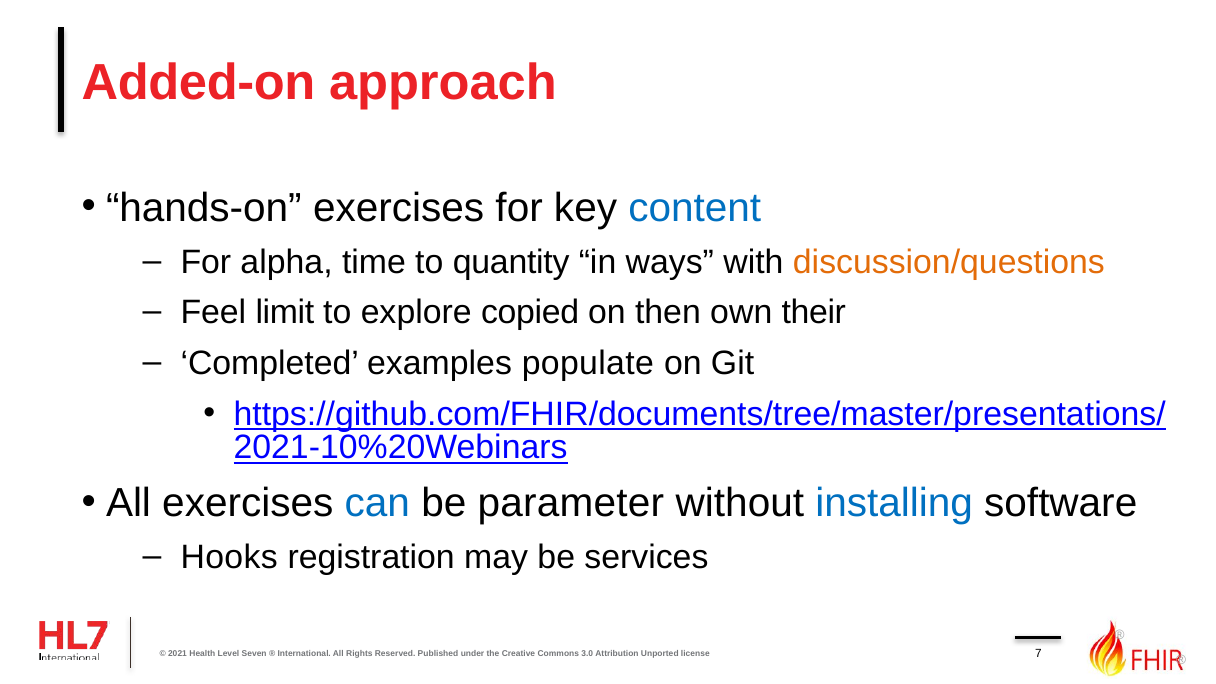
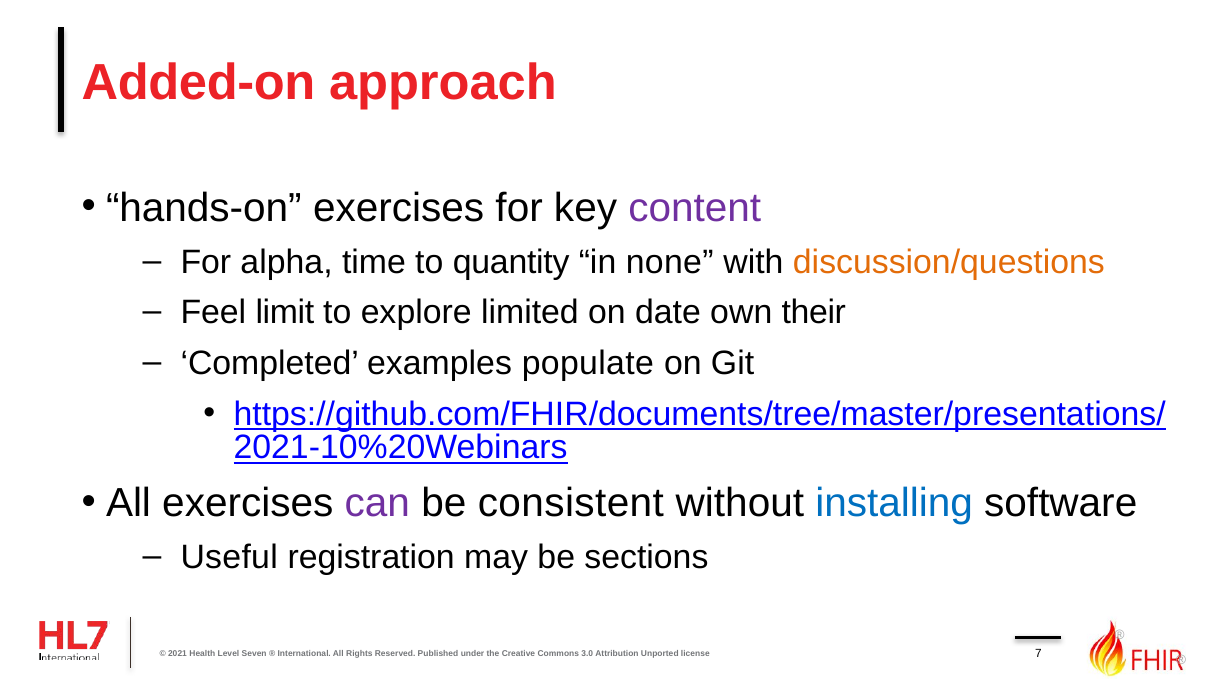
content colour: blue -> purple (695, 208)
ways: ways -> none (670, 262)
copied: copied -> limited (530, 313)
then: then -> date (668, 313)
can colour: blue -> purple (377, 503)
parameter: parameter -> consistent (571, 503)
Hooks: Hooks -> Useful (229, 557)
services: services -> sections (646, 557)
